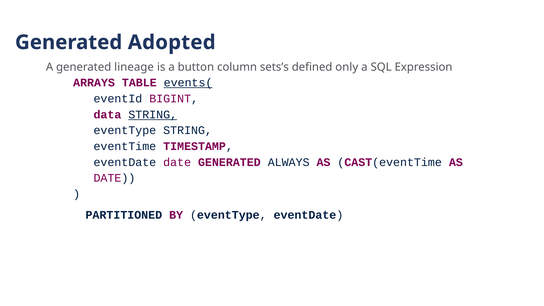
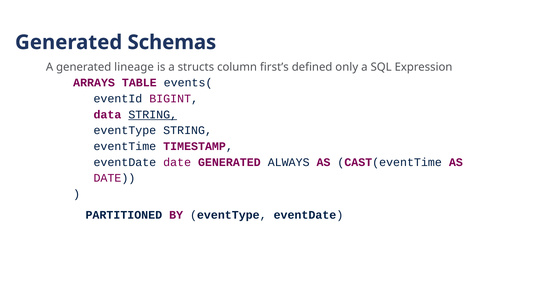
Adopted: Adopted -> Schemas (172, 42)
button: button -> structs (196, 67)
sets’s: sets’s -> first’s (274, 67)
events( underline: present -> none (188, 83)
